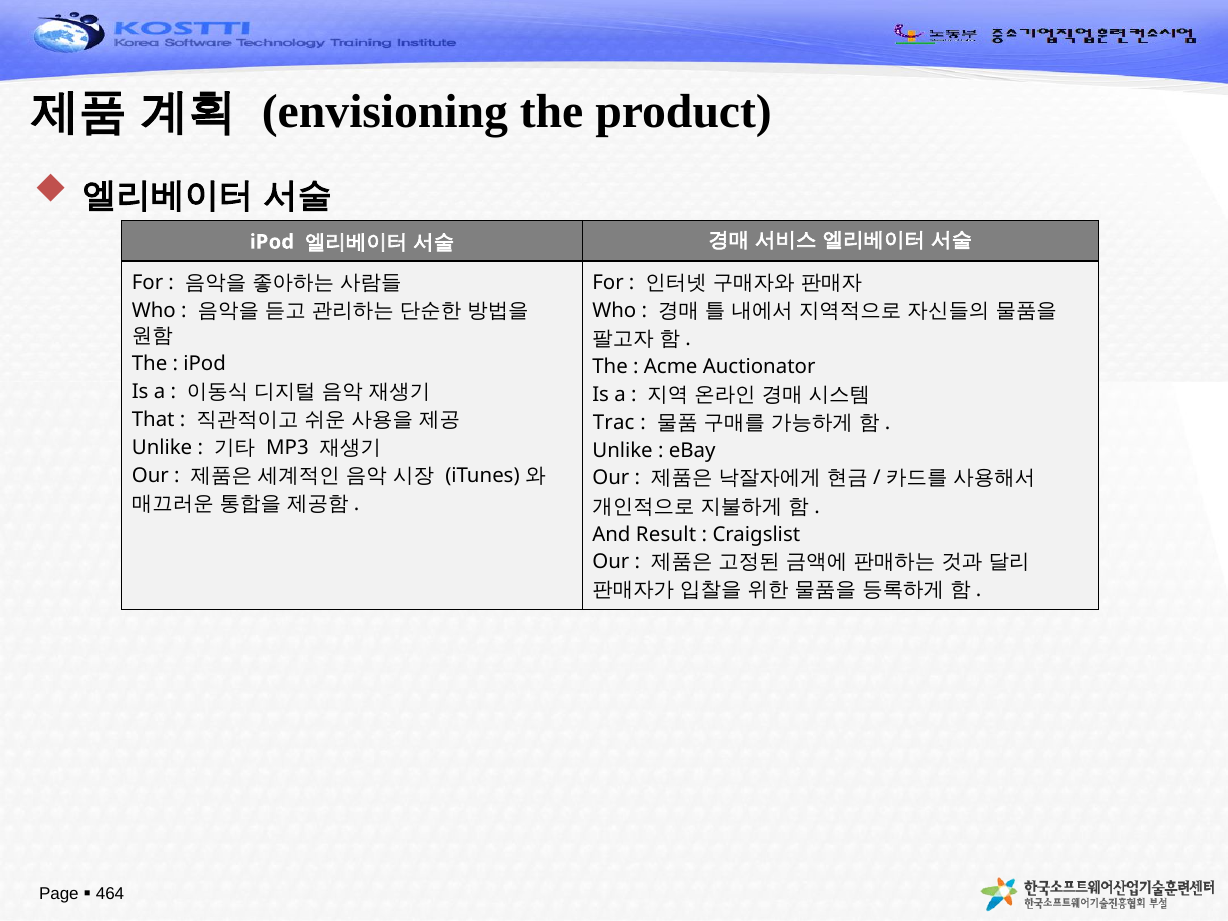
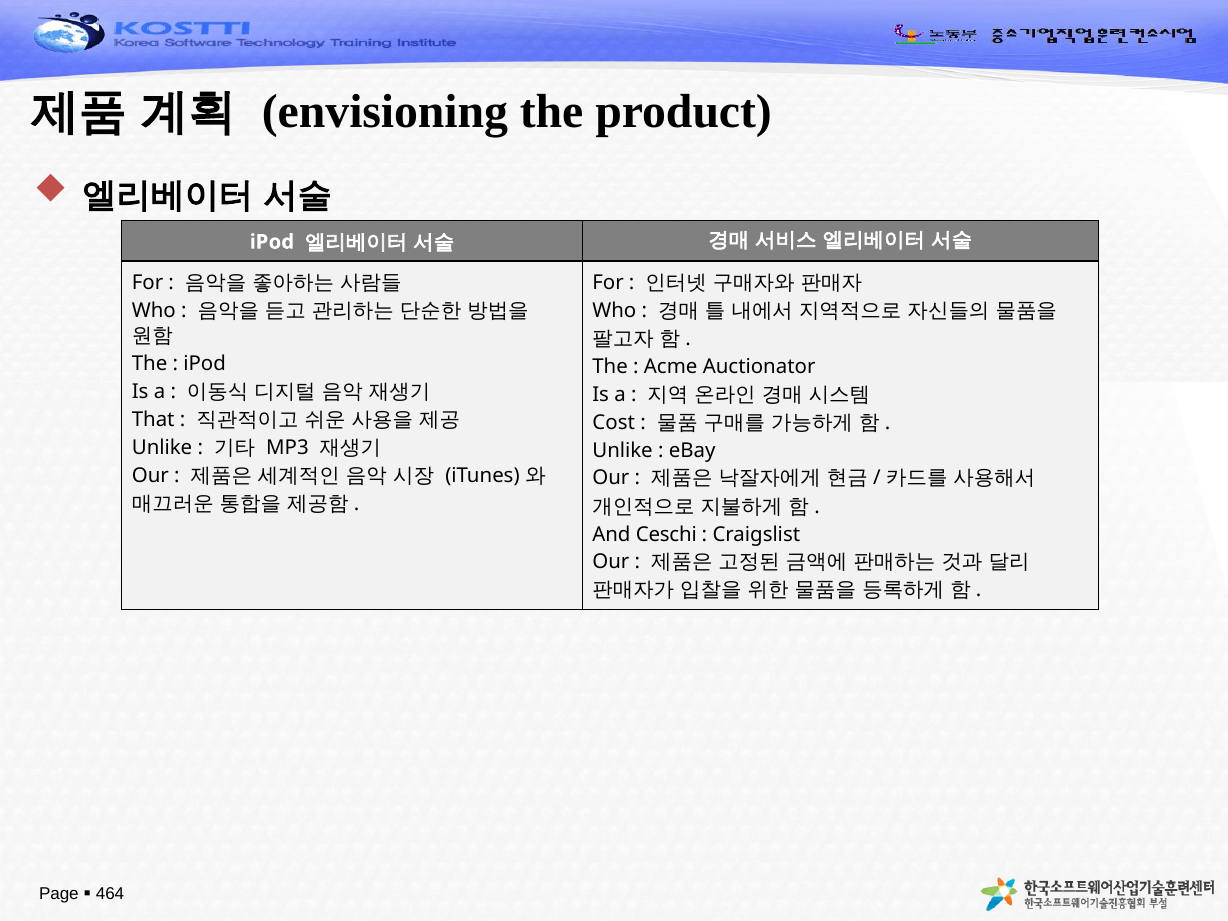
Trac: Trac -> Cost (614, 422)
Result: Result -> Ceschi (666, 534)
